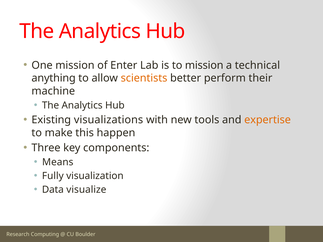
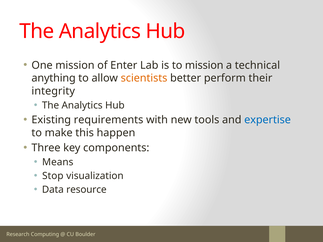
machine: machine -> integrity (53, 91)
visualizations: visualizations -> requirements (109, 120)
expertise colour: orange -> blue (268, 120)
Fully: Fully -> Stop (53, 176)
visualize: visualize -> resource (86, 190)
